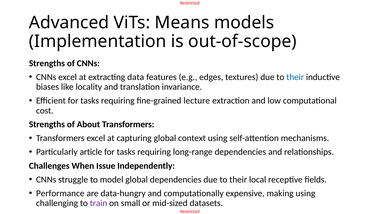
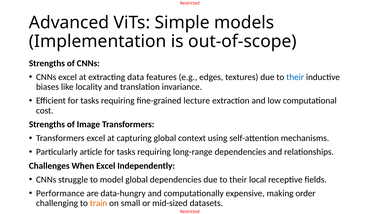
Means: Means -> Simple (182, 23)
About: About -> Image (88, 124)
When Issue: Issue -> Excel (106, 166)
making using: using -> order (305, 193)
train colour: purple -> orange (99, 203)
